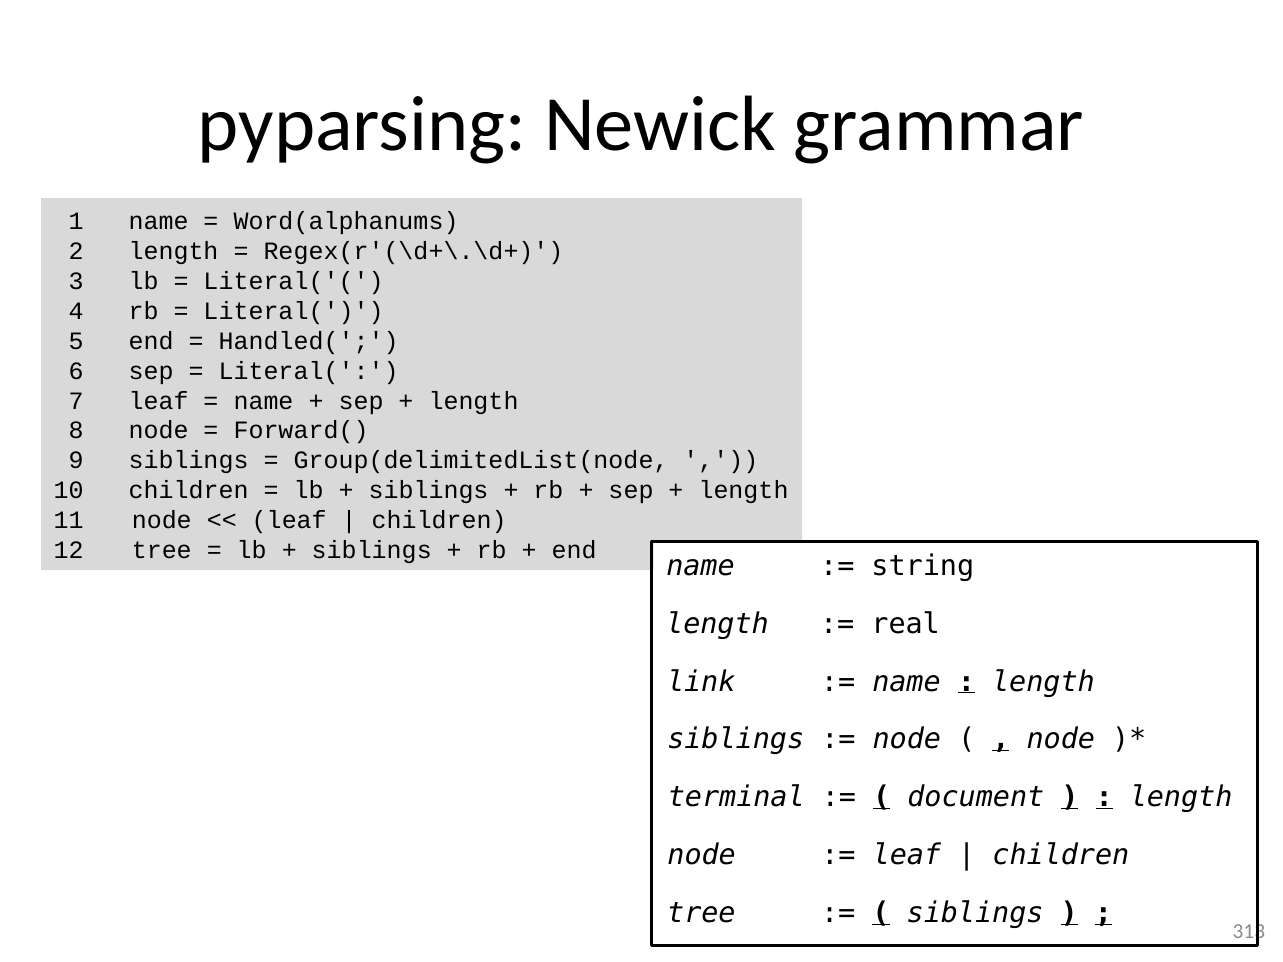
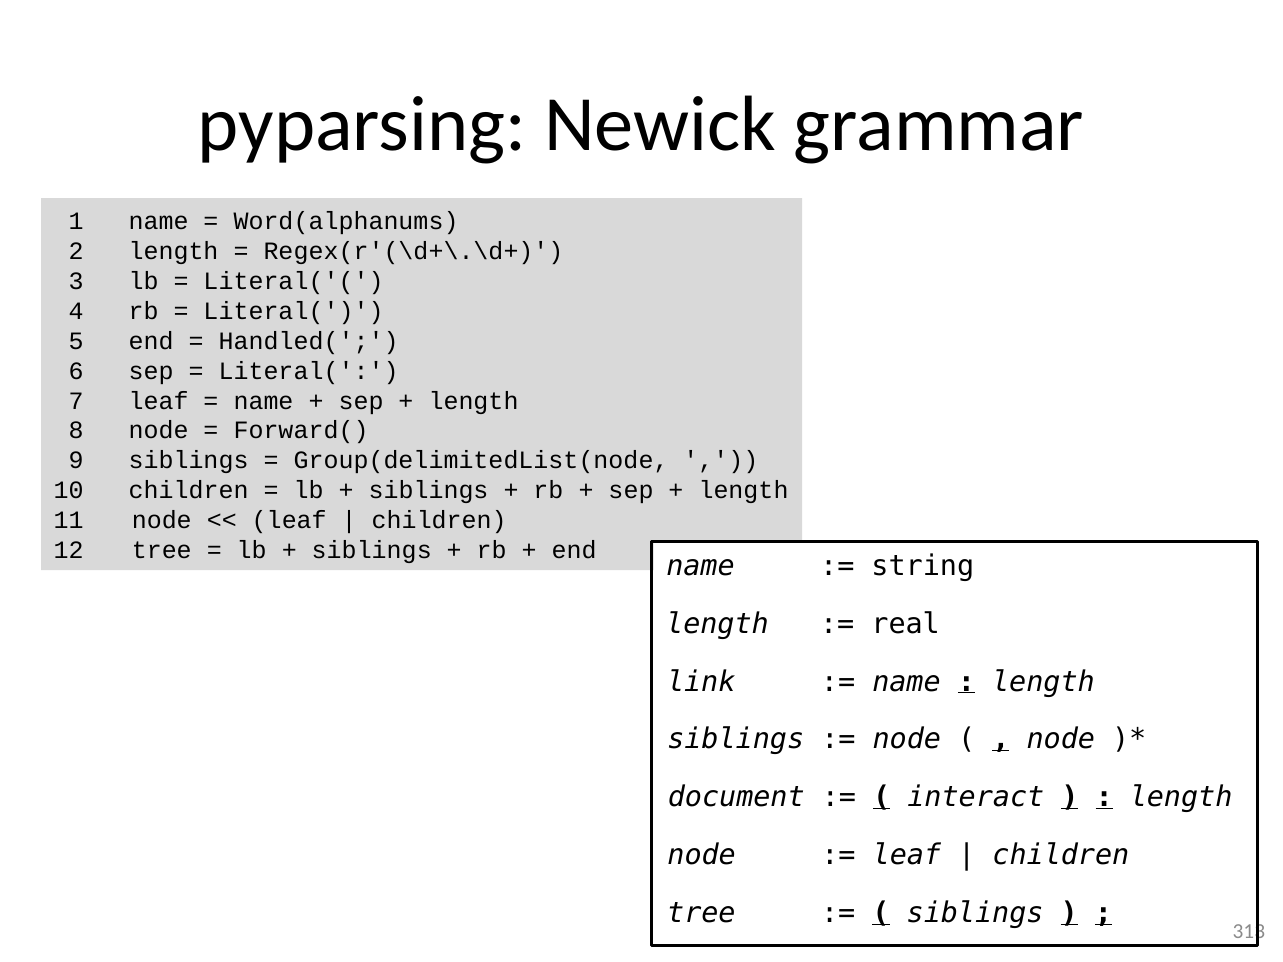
terminal: terminal -> document (736, 798)
document: document -> interact (976, 798)
